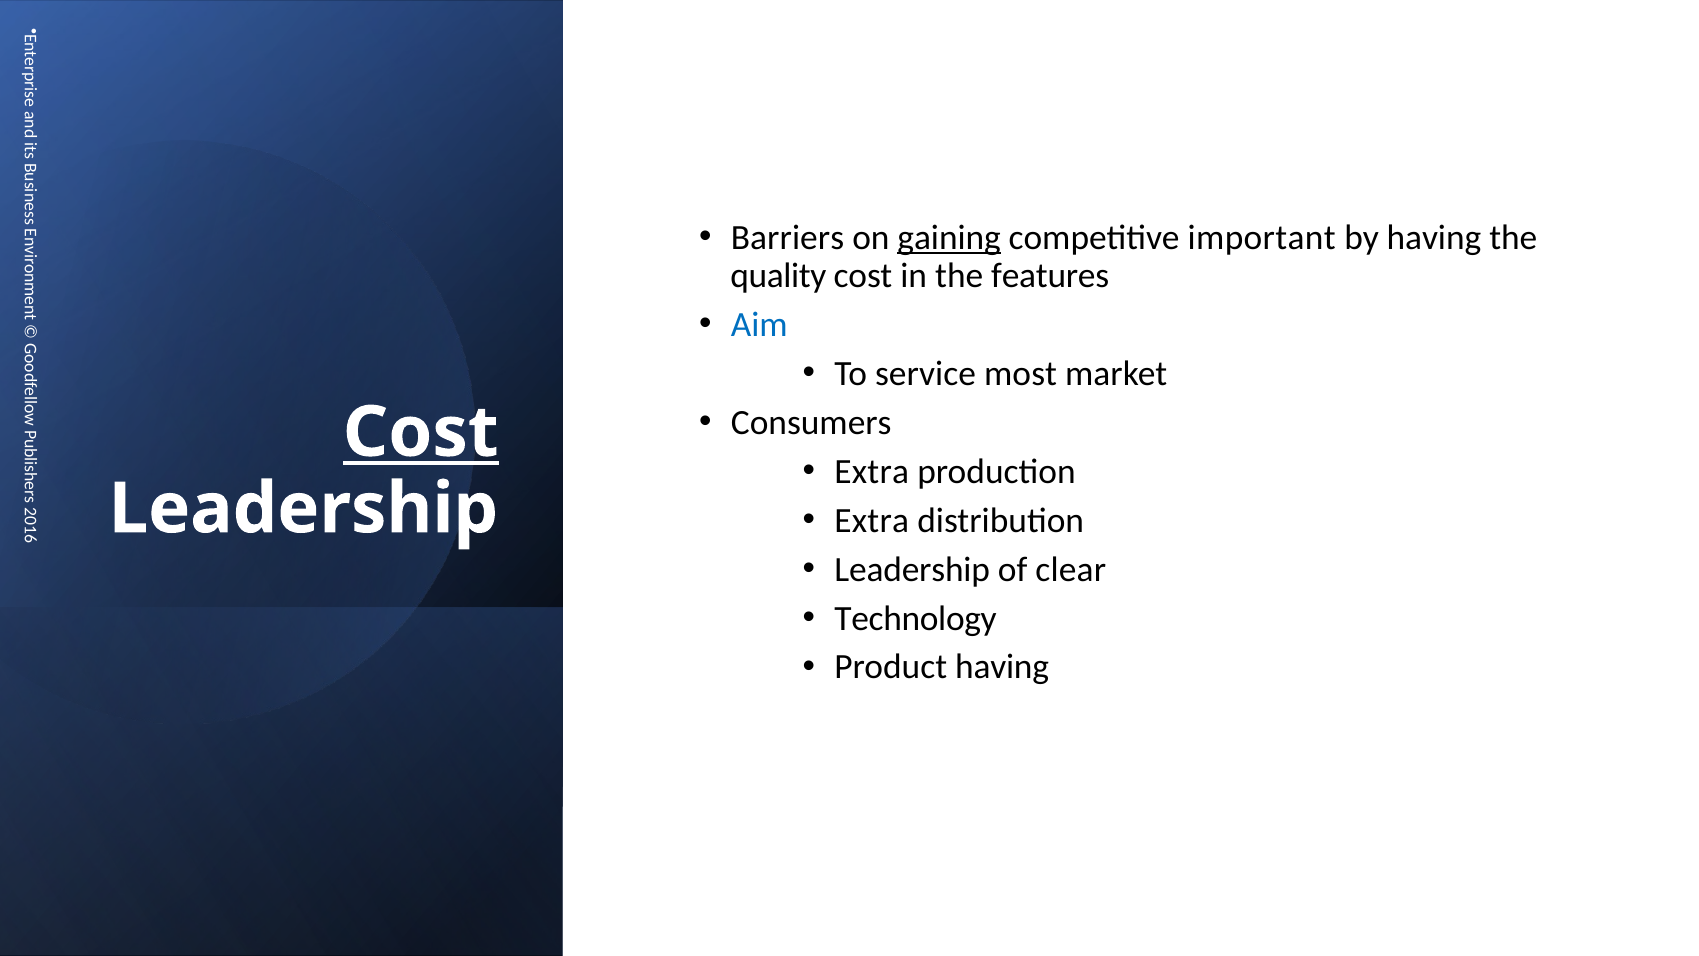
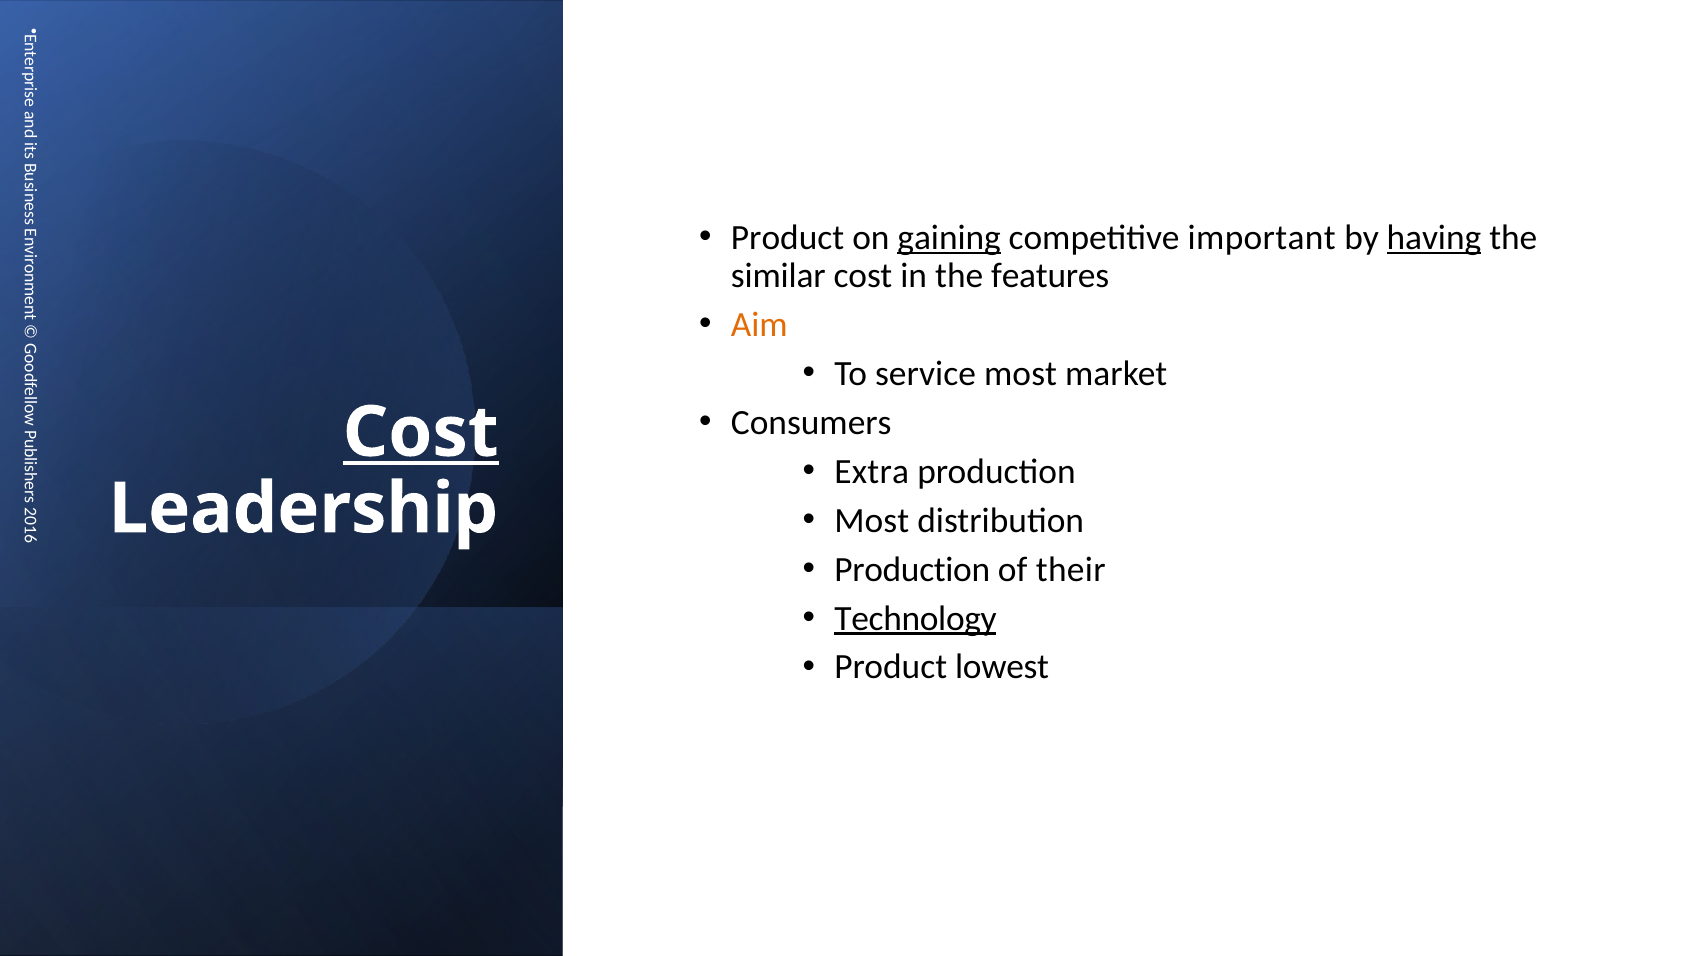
Barriers: Barriers -> Product (788, 237)
having underline: none -> present (1434, 237)
quality: quality -> similar (778, 276)
Aim colour: blue -> orange (759, 325)
Extra: Extra -> Most (872, 520)
Leadership: Leadership -> Production (912, 569)
clear: clear -> their (1071, 569)
Technology underline: none -> present (916, 618)
Product having: having -> lowest (1002, 667)
